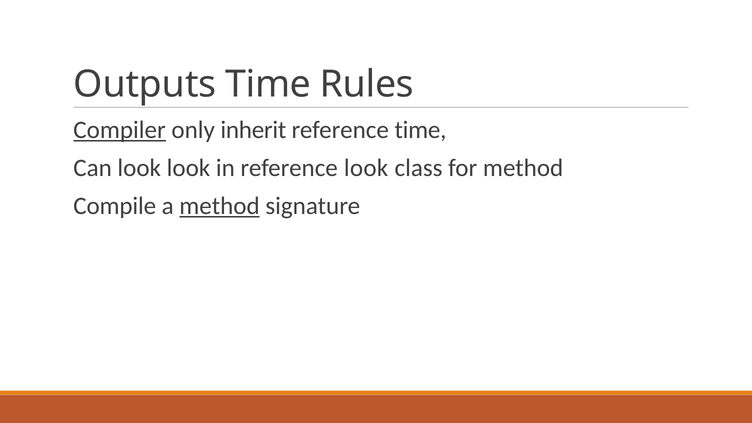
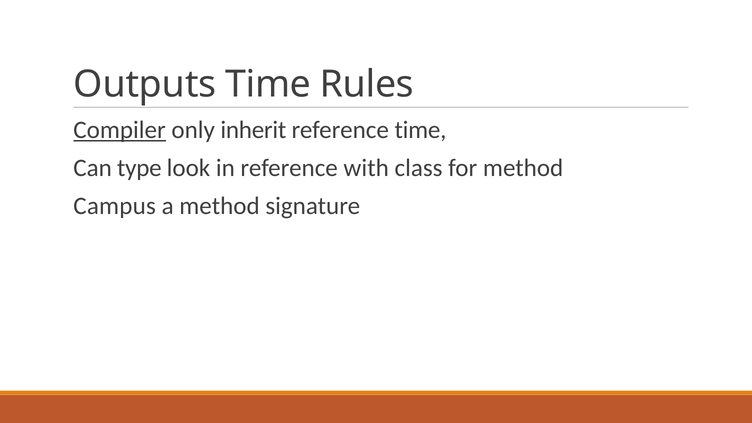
Can look: look -> type (139, 168)
reference look: look -> with (366, 168)
Compile: Compile -> Campus (115, 206)
method underline: present -> none (220, 206)
